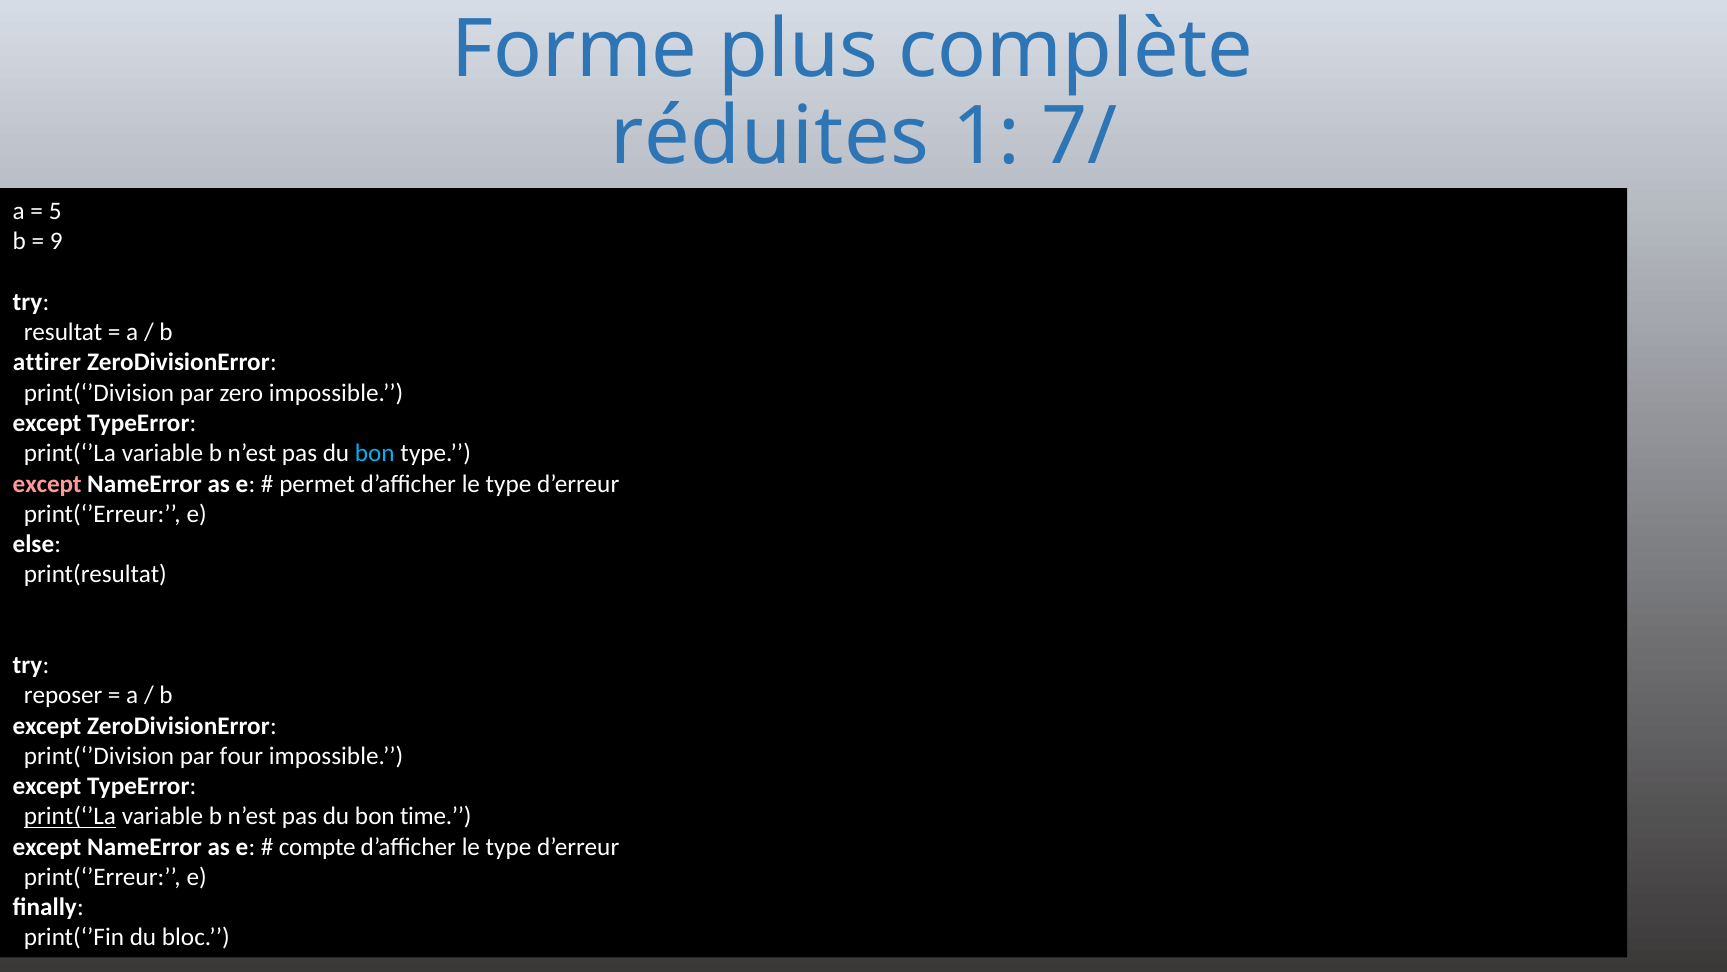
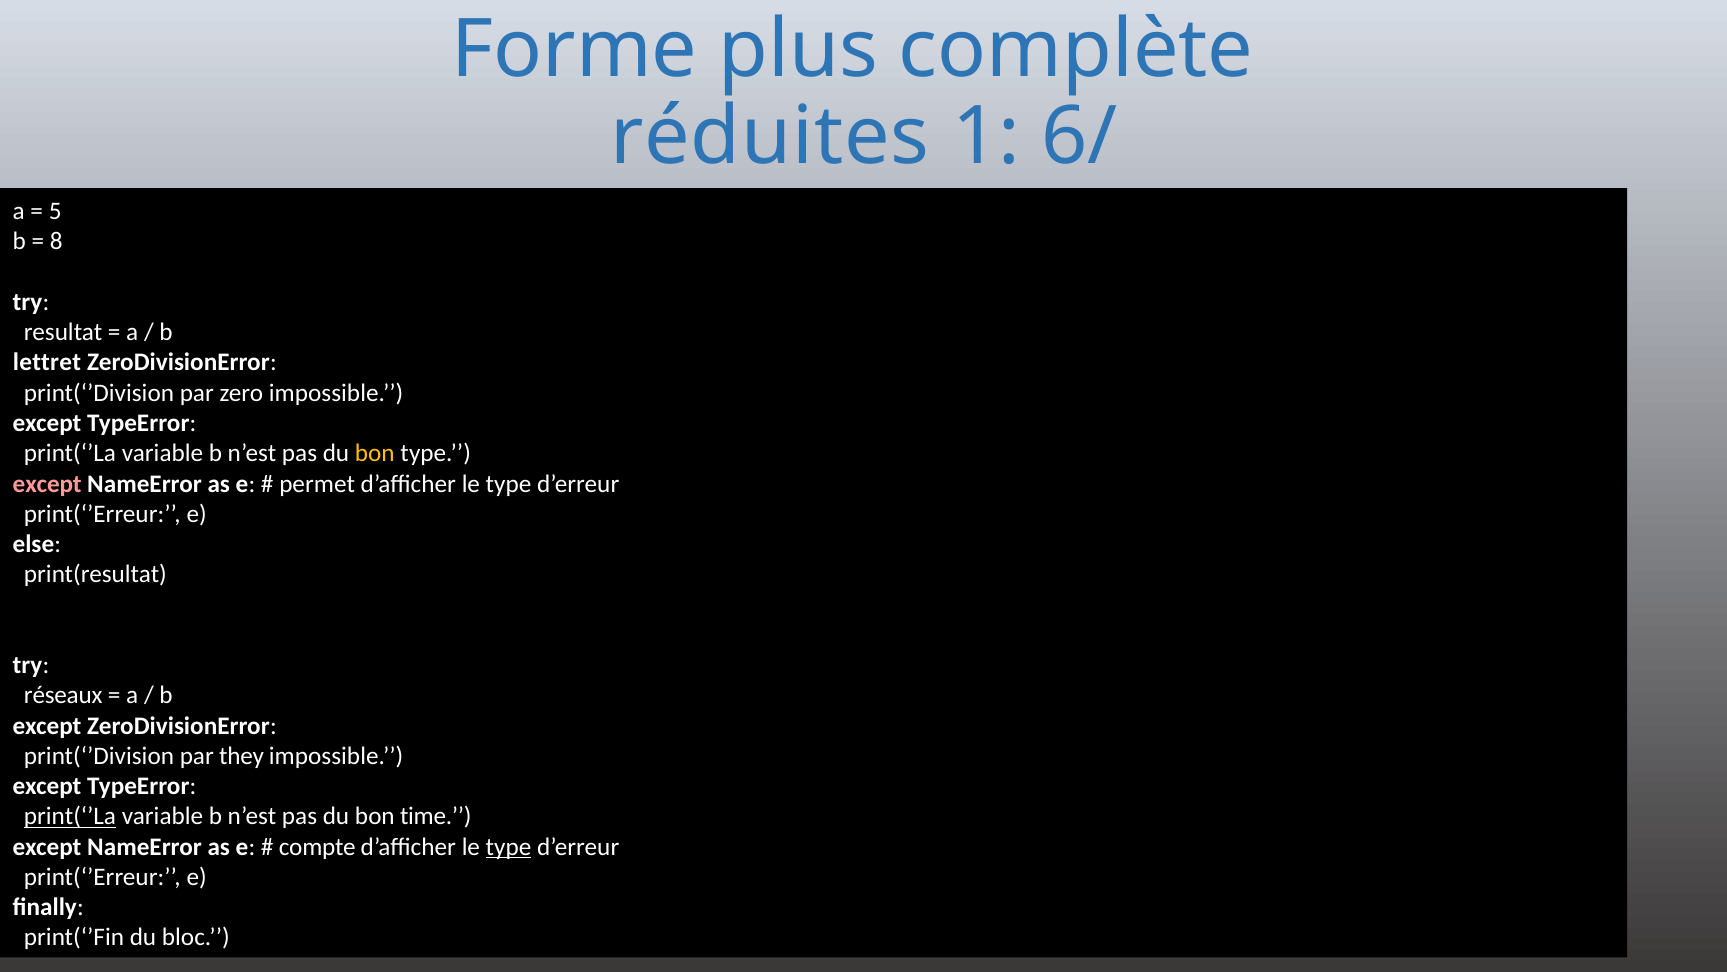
7/: 7/ -> 6/ (1080, 137)
9: 9 -> 8 (56, 242)
attirer: attirer -> lettret (47, 362)
bon colour: light blue -> yellow (375, 453)
reposer: reposer -> réseaux (63, 695)
four: four -> they (242, 756)
type underline: none -> present (509, 846)
